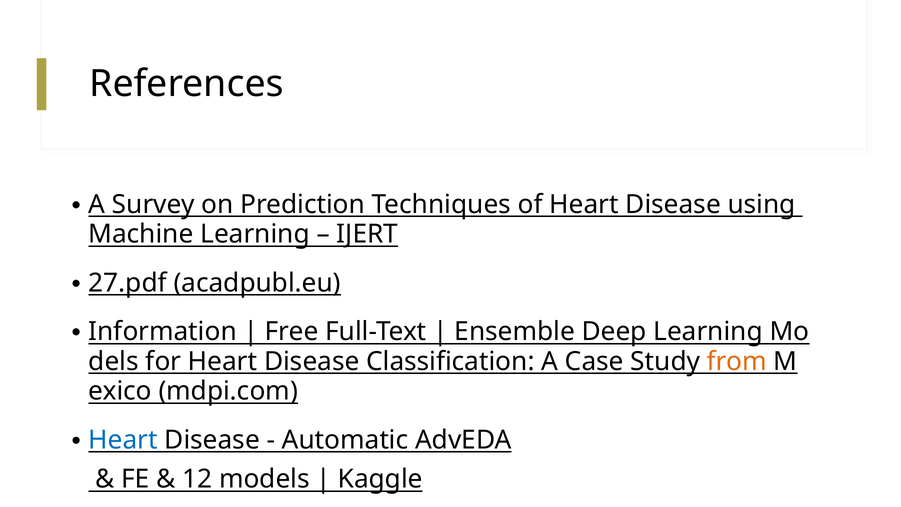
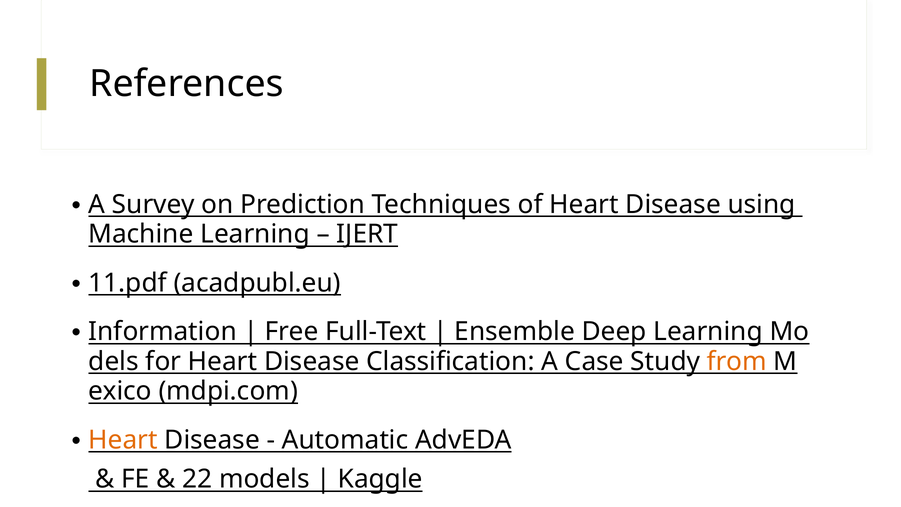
27.pdf: 27.pdf -> 11.pdf (128, 283)
Heart colour: blue -> orange (123, 440)
12: 12 -> 22 (197, 479)
